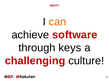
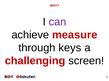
can colour: orange -> purple (58, 22)
software: software -> measure (75, 35)
culture: culture -> screen (86, 61)
